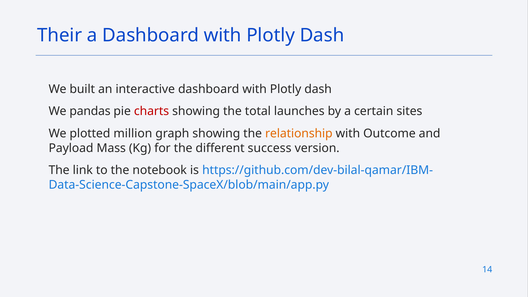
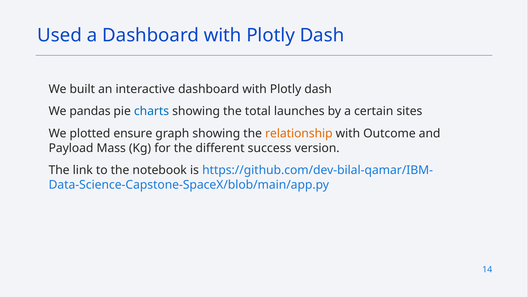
Their: Their -> Used (60, 35)
charts colour: red -> blue (152, 111)
million: million -> ensure (133, 134)
